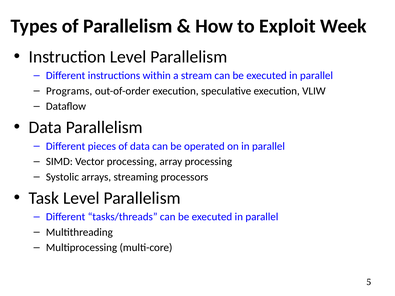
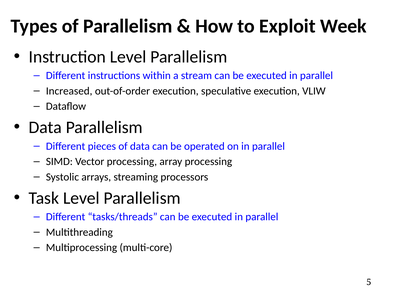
Programs: Programs -> Increased (69, 91)
